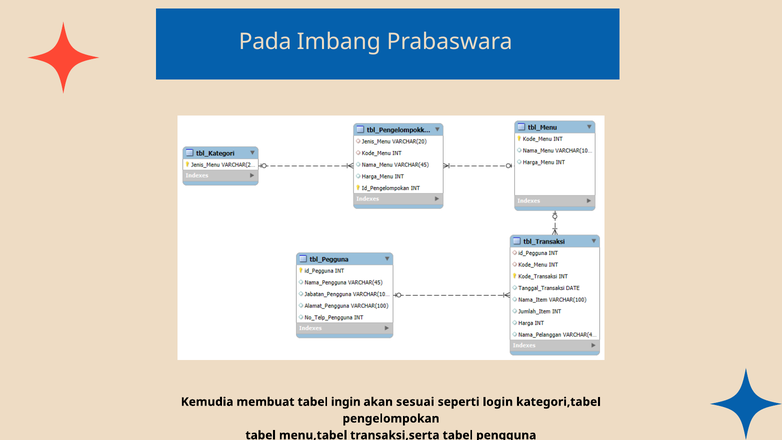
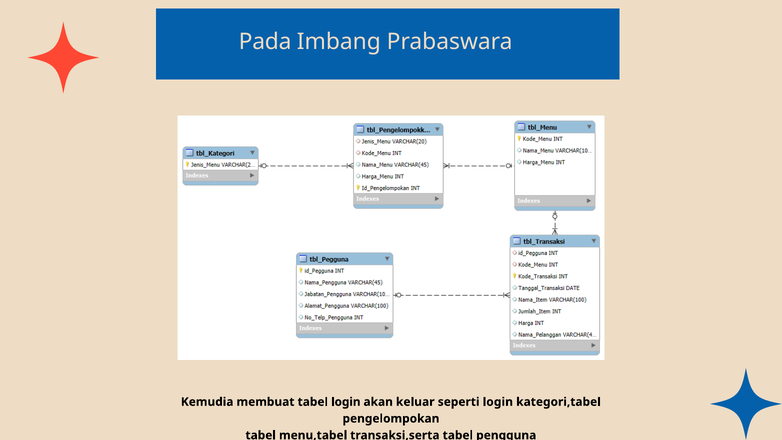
tabel ingin: ingin -> login (346, 402)
sesuai: sesuai -> keluar (415, 402)
